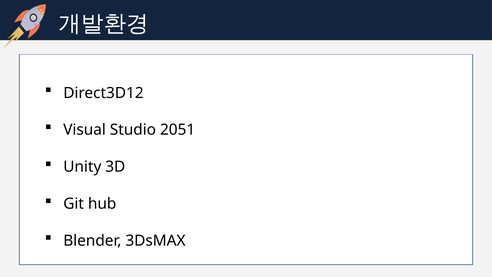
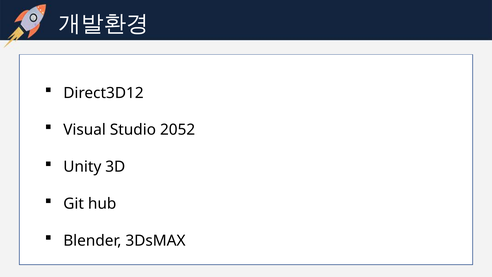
2051: 2051 -> 2052 (178, 130)
